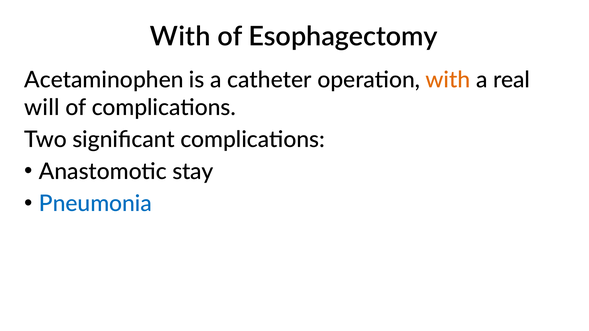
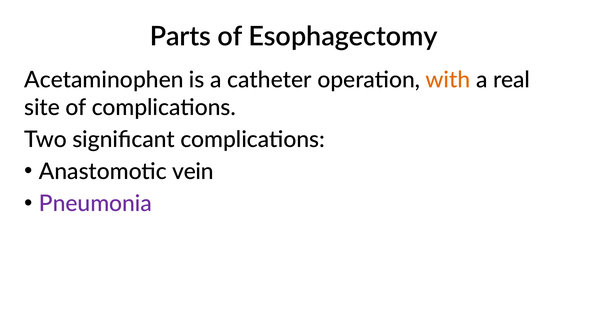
With: With -> Parts (180, 36)
will: will -> site (42, 108)
stay: stay -> vein (193, 172)
Pneumonia colour: blue -> purple (95, 204)
